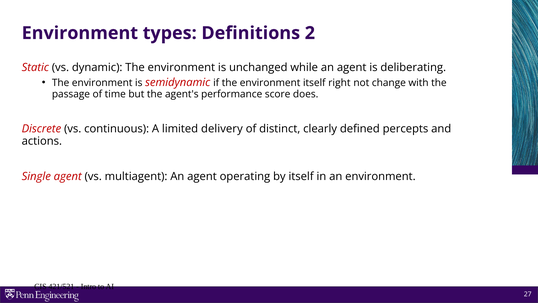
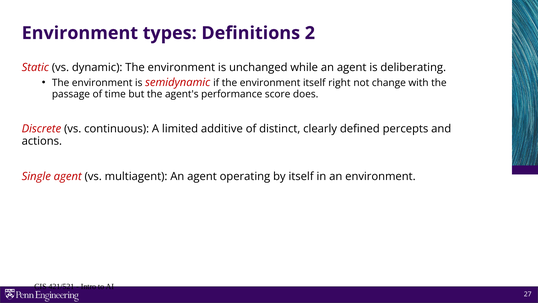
delivery: delivery -> additive (222, 129)
